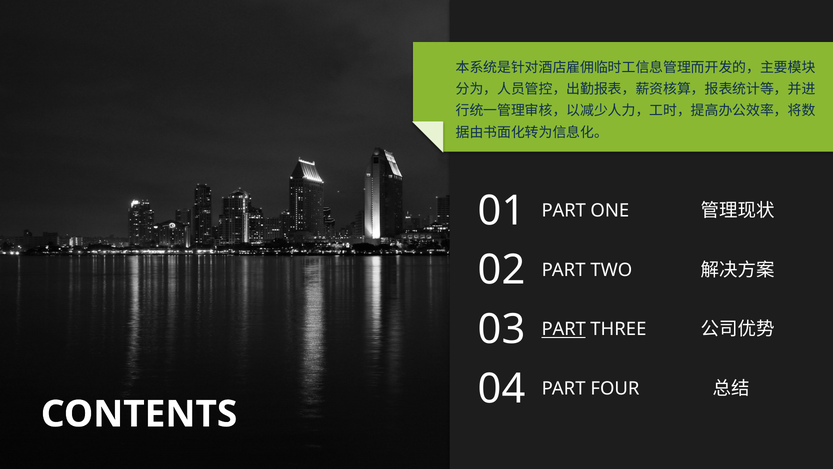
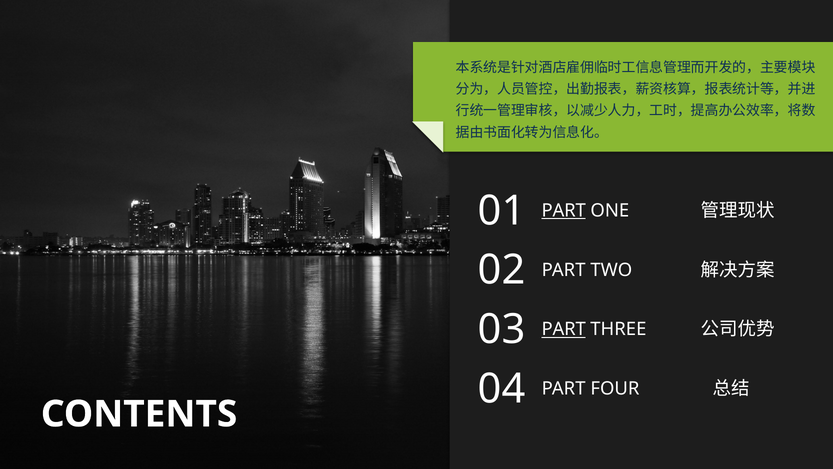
PART underline: none -> present (564, 210)
